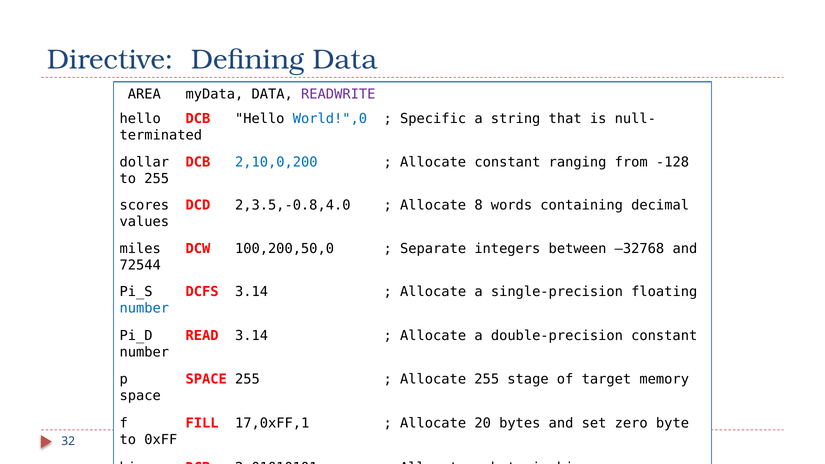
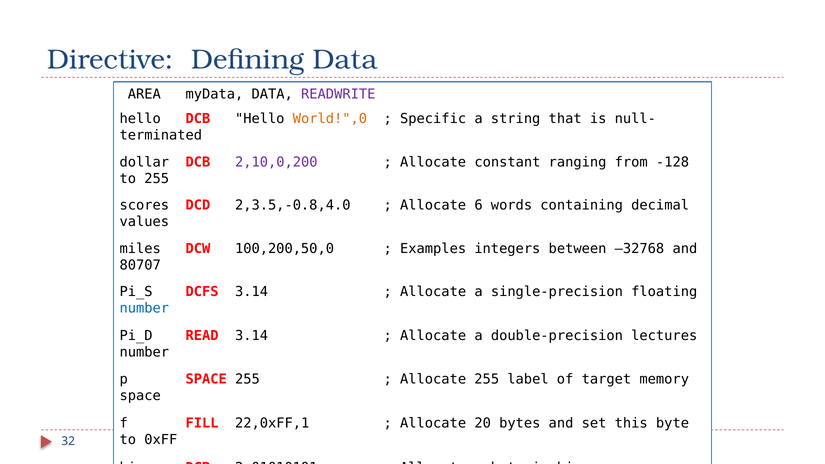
World!",0 colour: blue -> orange (330, 119)
2,10,0,200 colour: blue -> purple (276, 162)
8: 8 -> 6 (479, 205)
Separate: Separate -> Examples (433, 249)
72544: 72544 -> 80707 (140, 265)
double-precision constant: constant -> lectures (664, 336)
stage: stage -> label (528, 379)
17,0xFF,1: 17,0xFF,1 -> 22,0xFF,1 (272, 423)
zero: zero -> this (631, 423)
